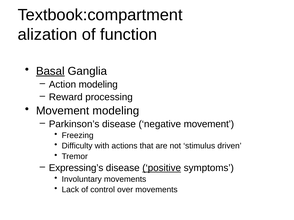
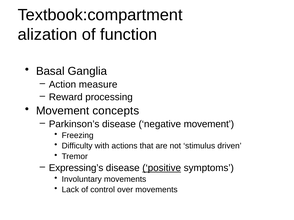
Basal underline: present -> none (50, 71)
Action modeling: modeling -> measure (98, 85)
Movement modeling: modeling -> concepts (116, 111)
